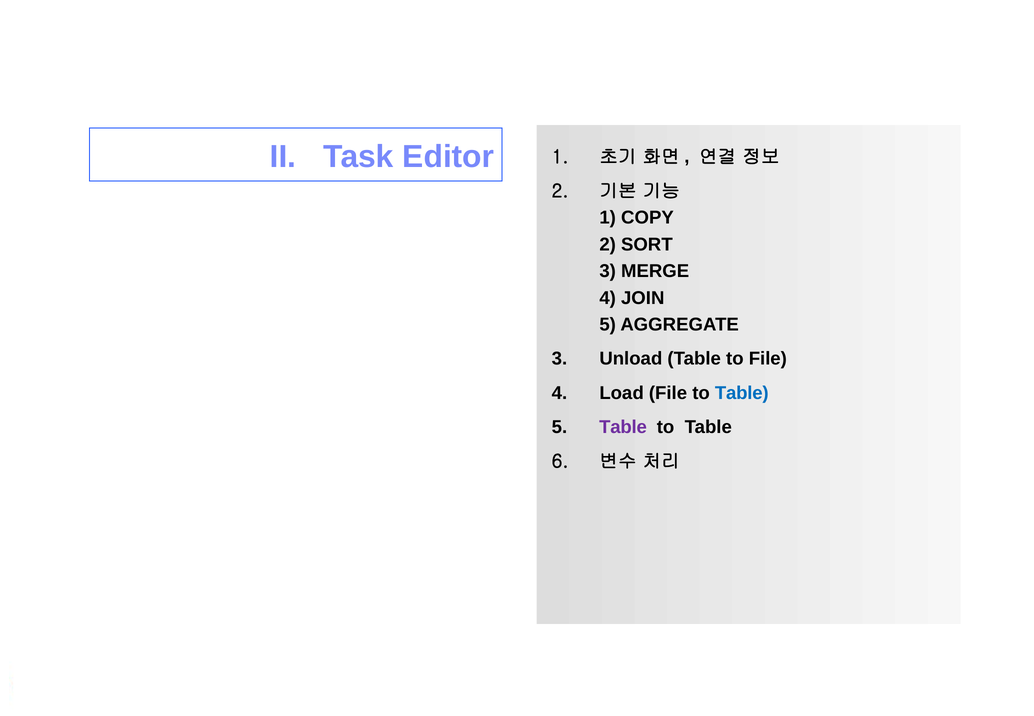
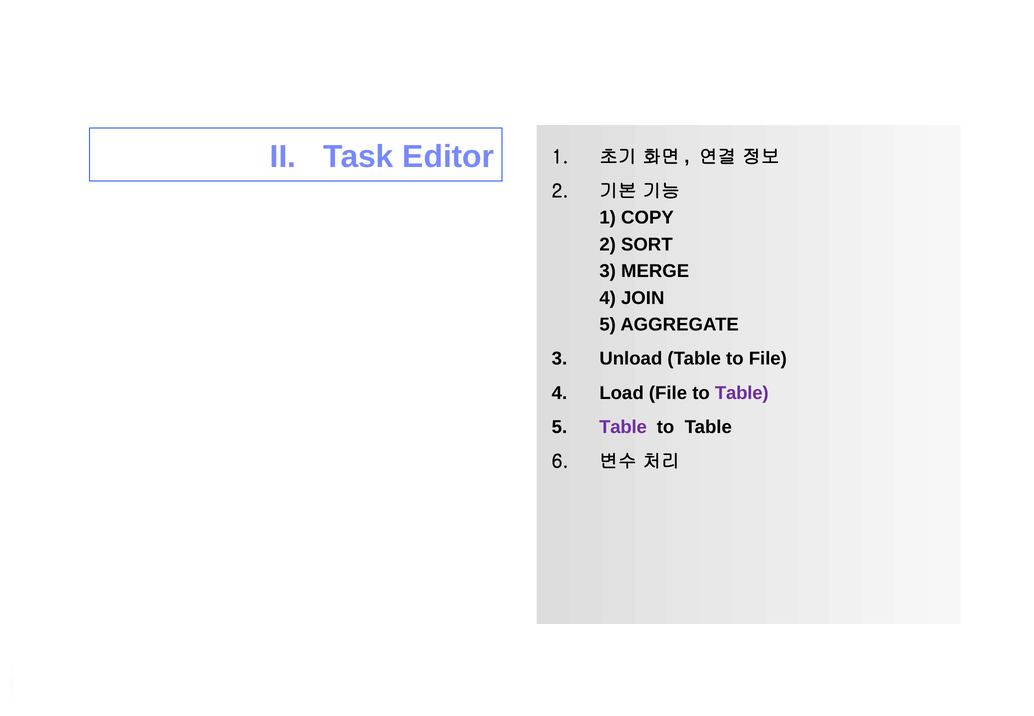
Table colour: blue -> purple (742, 393)
